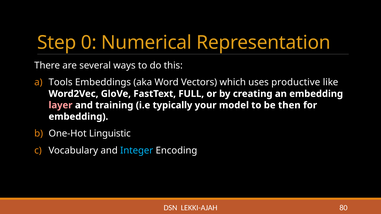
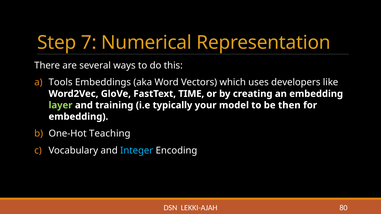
0: 0 -> 7 (89, 43)
productive: productive -> developers (296, 82)
FULL: FULL -> TIME (191, 94)
layer colour: pink -> light green (61, 105)
Linguistic: Linguistic -> Teaching (110, 134)
